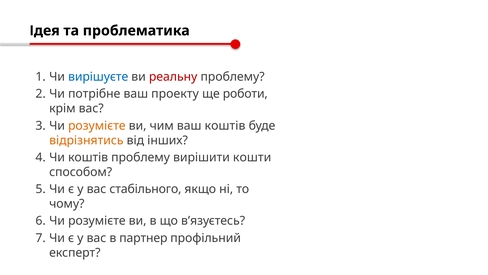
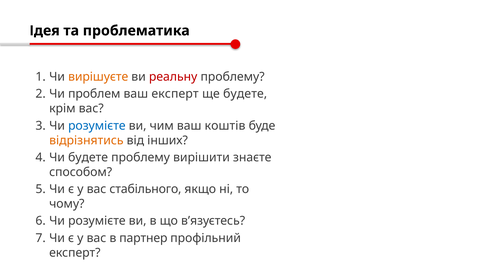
вирішуєте colour: blue -> orange (98, 77)
потрібне: потрібне -> проблем (94, 94)
ваш проекту: проекту -> експерт (175, 94)
ще роботи: роботи -> будете (245, 94)
розумієте colour: orange -> blue (97, 125)
Чи коштів: коштів -> будете (88, 157)
кошти: кошти -> знаєте (252, 157)
